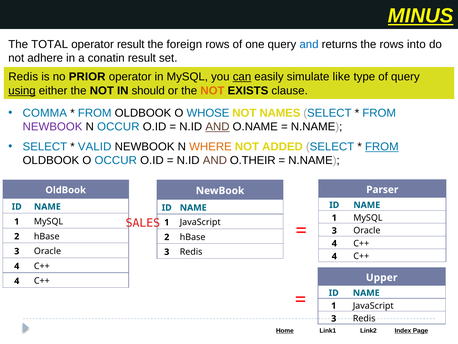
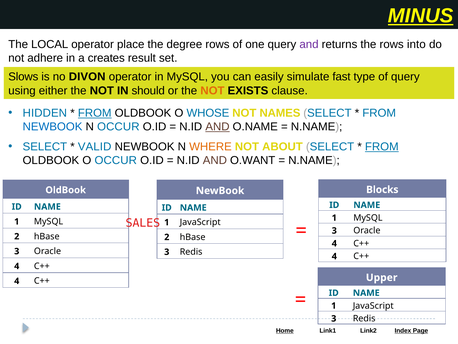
TOTAL: TOTAL -> LOCAL (50, 44)
operator result: result -> place (131, 44)
foreign: foreign -> degree (184, 44)
and colour: blue -> purple (309, 44)
conatin: conatin -> creates (106, 58)
Redis: Redis -> Slows (23, 77)
PRIOR: PRIOR -> DIVON (87, 77)
can underline: present -> none (242, 77)
like: like -> fast (342, 77)
using underline: present -> none (22, 91)
COMMA: COMMA -> HIDDEN (45, 113)
FROM underline: none -> present (95, 113)
NEWBOOK colour: purple -> blue (53, 127)
ADDED: ADDED -> ABOUT (282, 147)
O.THEIR: O.THEIR -> O.WANT (253, 160)
Parser: Parser -> Blocks (382, 189)
